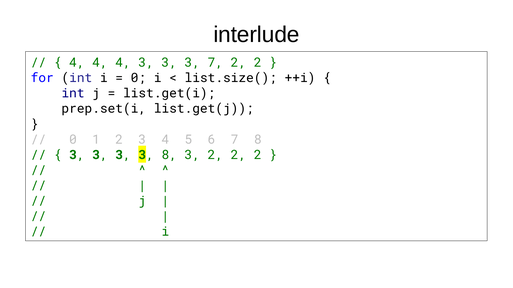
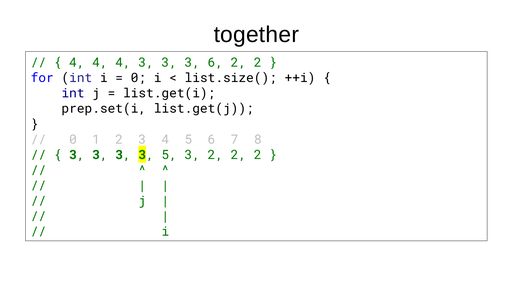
interlude: interlude -> together (256, 35)
3 7: 7 -> 6 (215, 63)
3 8: 8 -> 5 (169, 155)
